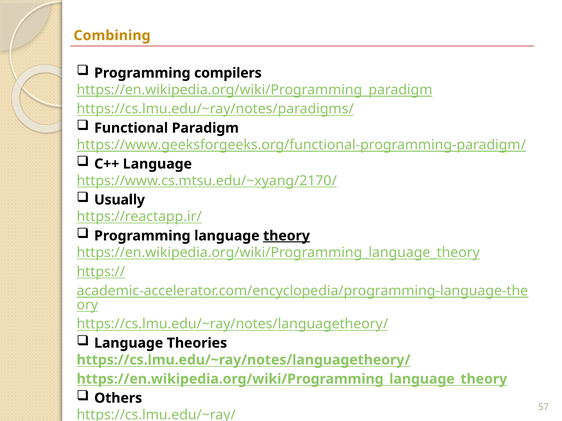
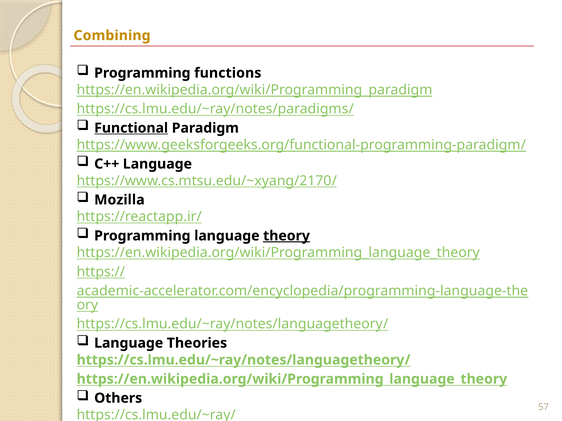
compilers: compilers -> functions (228, 73)
Functional underline: none -> present (131, 128)
Usually: Usually -> Mozilla (119, 200)
